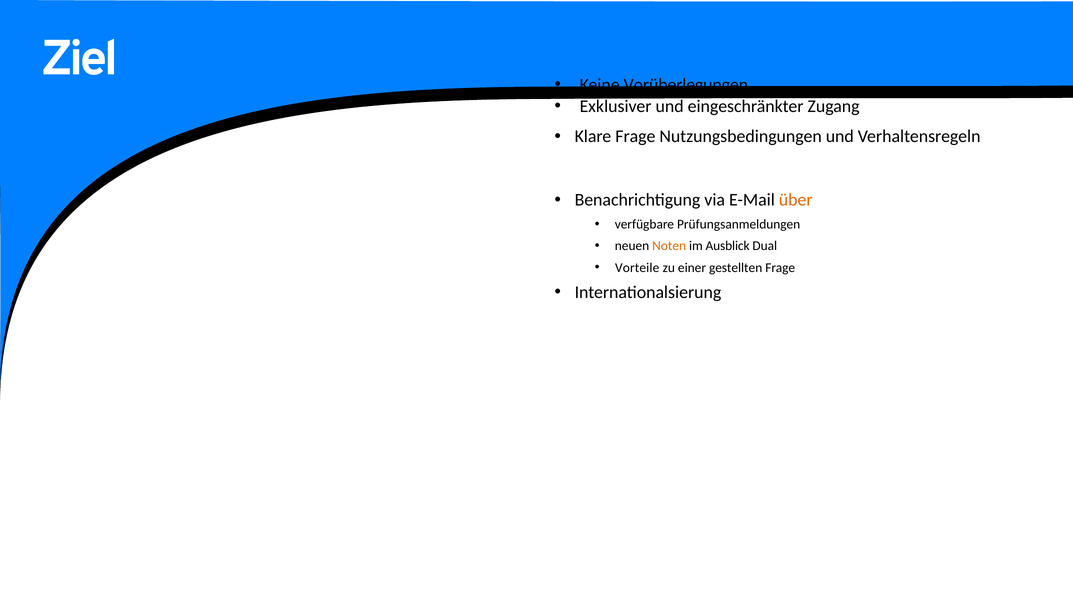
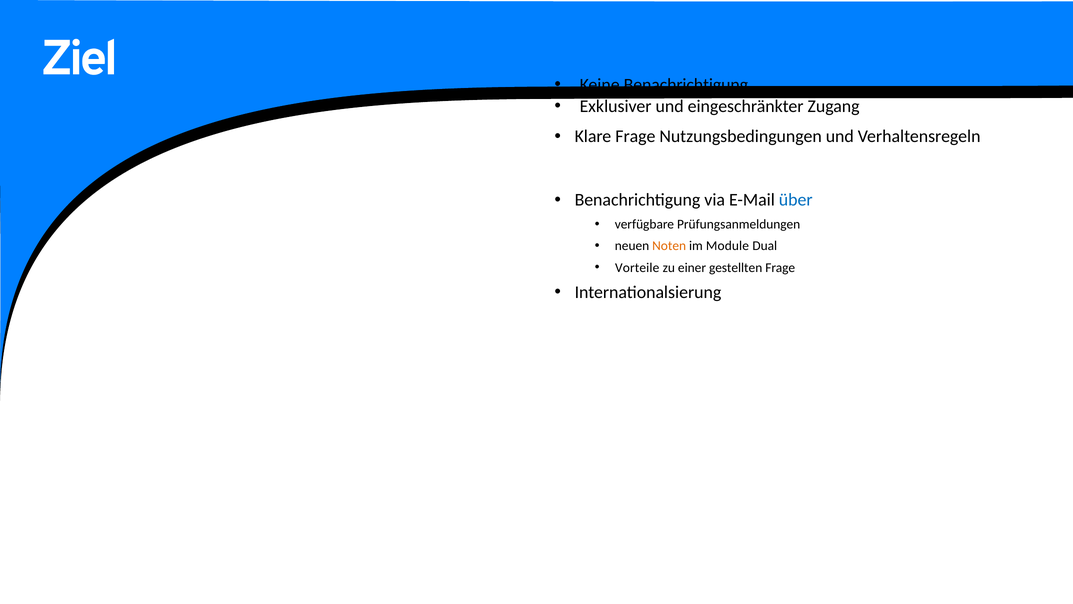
Keine Vorüberlegungen: Vorüberlegungen -> Benachrichtigung (686, 85)
über colour: orange -> blue (796, 200)
Ausblick: Ausblick -> Module (727, 246)
